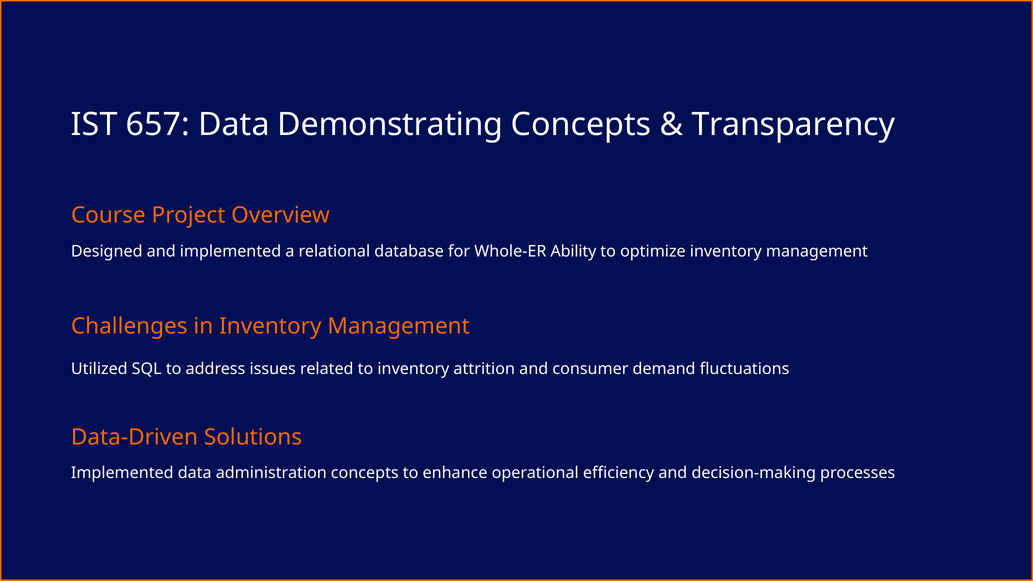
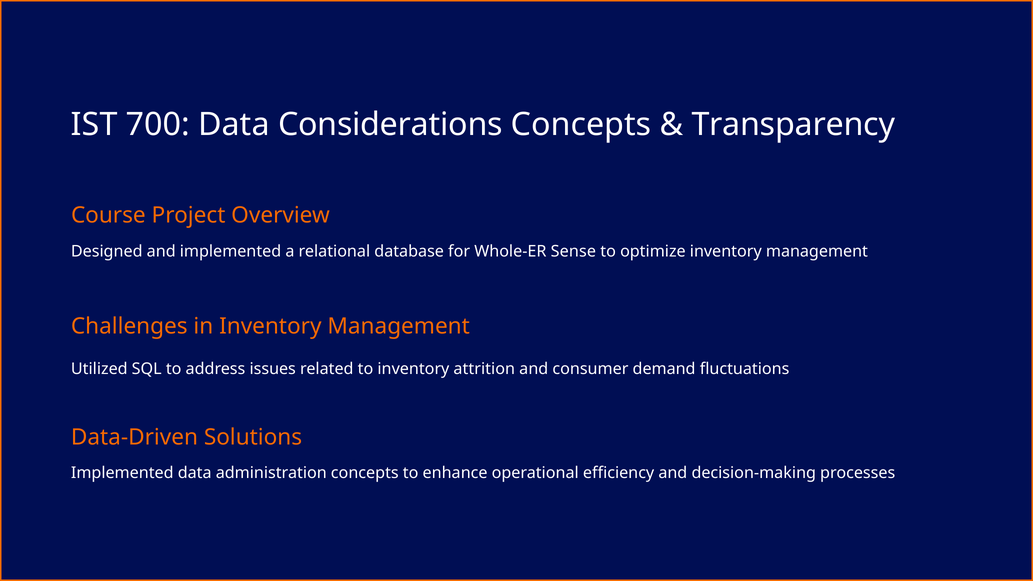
657: 657 -> 700 (158, 124)
Demonstrating: Demonstrating -> Considerations (390, 124)
Ability: Ability -> Sense (573, 251)
